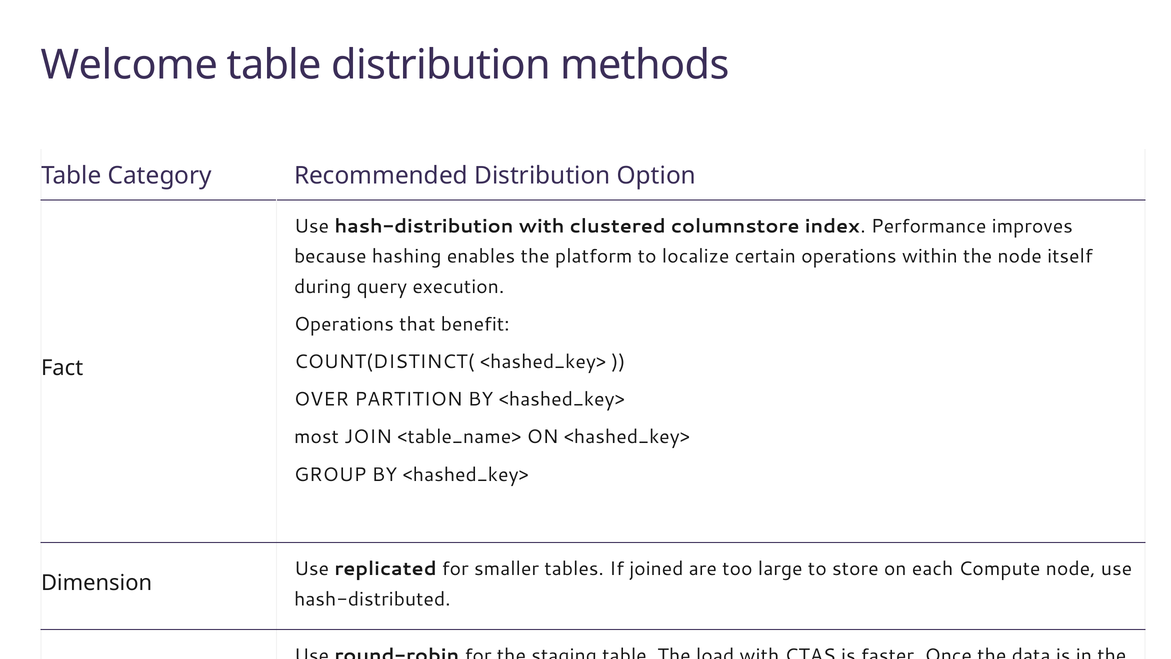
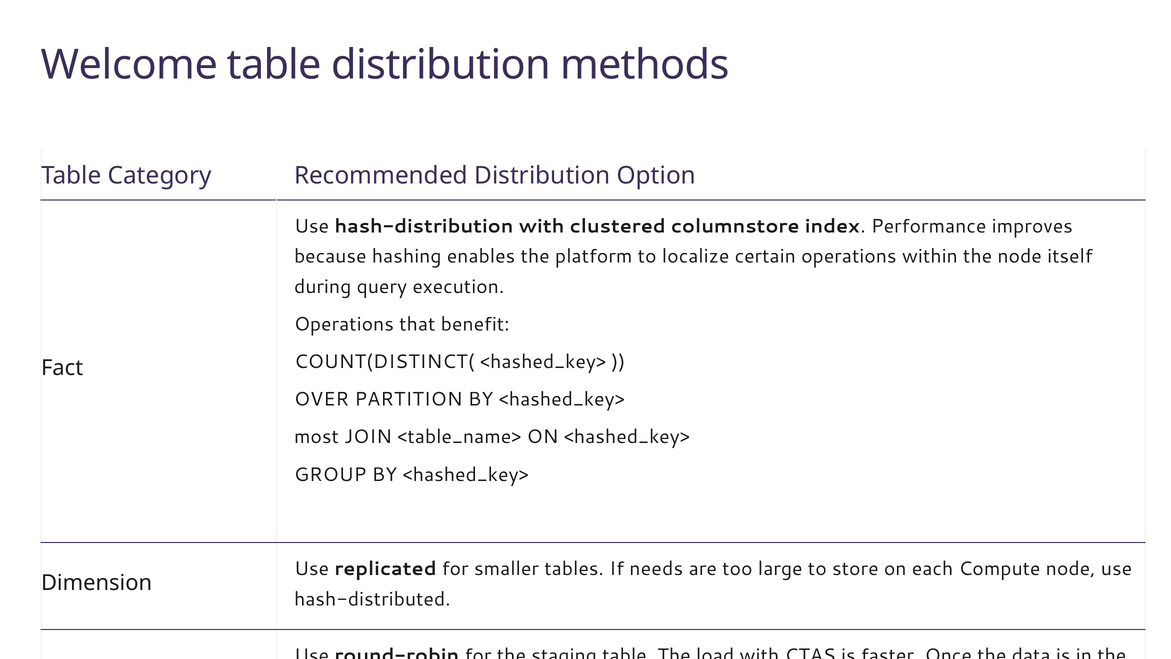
joined: joined -> needs (656, 569)
